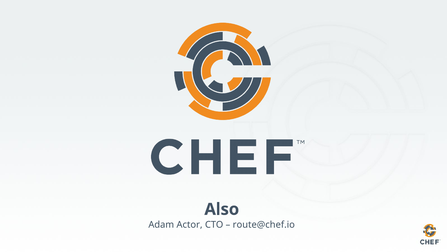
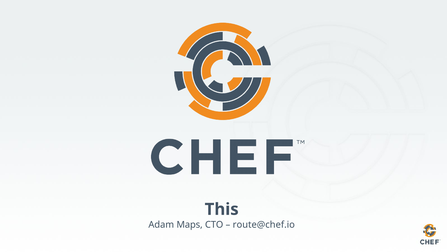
Also: Also -> This (222, 209)
Actor: Actor -> Maps (190, 224)
